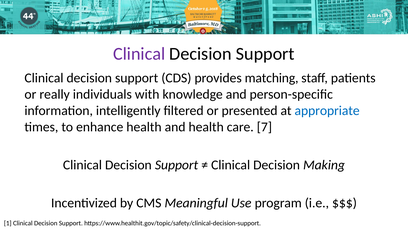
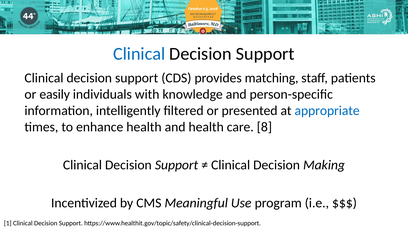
Clinical colour: purple -> blue (139, 54)
really: really -> easily (55, 95)
7: 7 -> 8 (264, 127)
